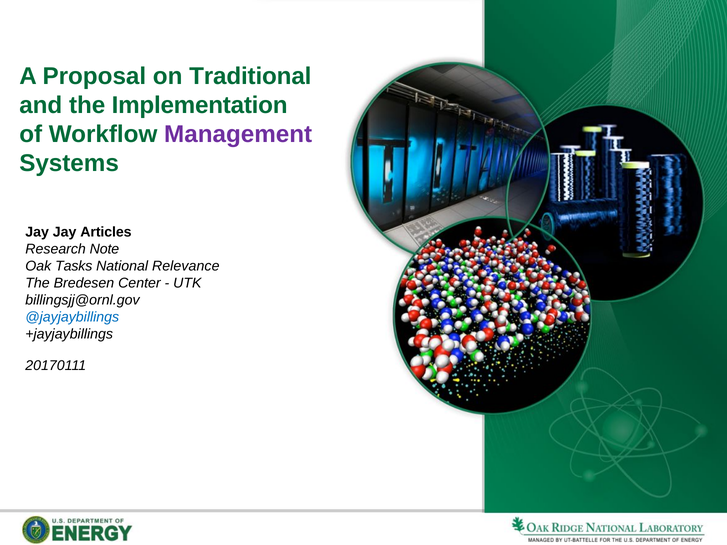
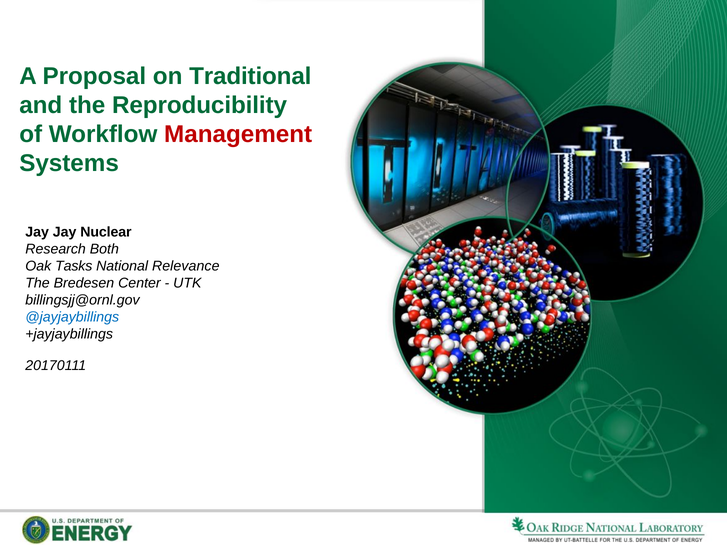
Implementation: Implementation -> Reproducibility (200, 105)
Management colour: purple -> red (238, 134)
Articles: Articles -> Nuclear (106, 232)
Note: Note -> Both (104, 249)
